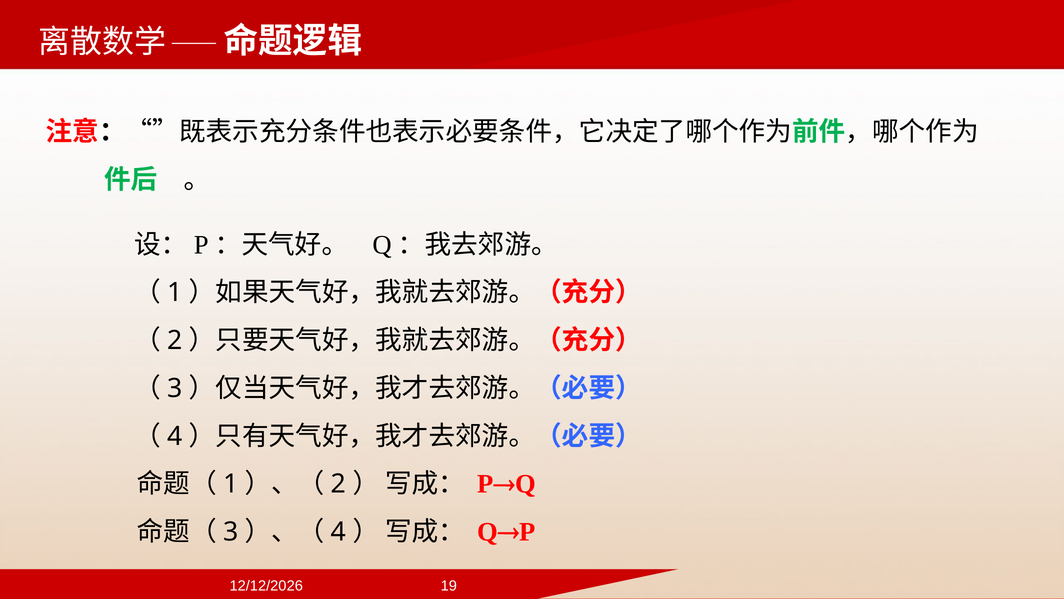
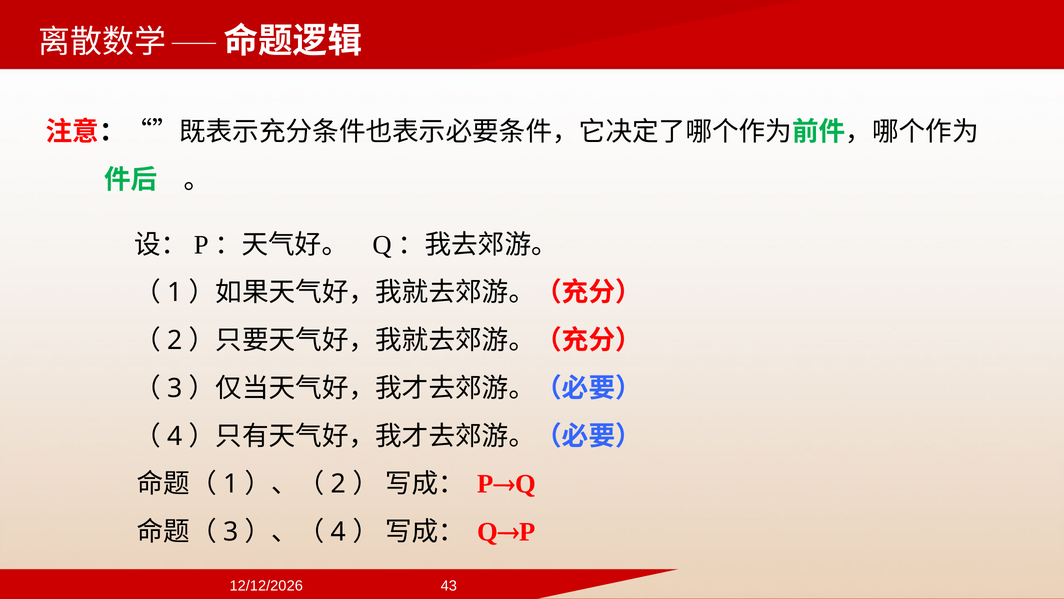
19: 19 -> 43 (449, 585)
